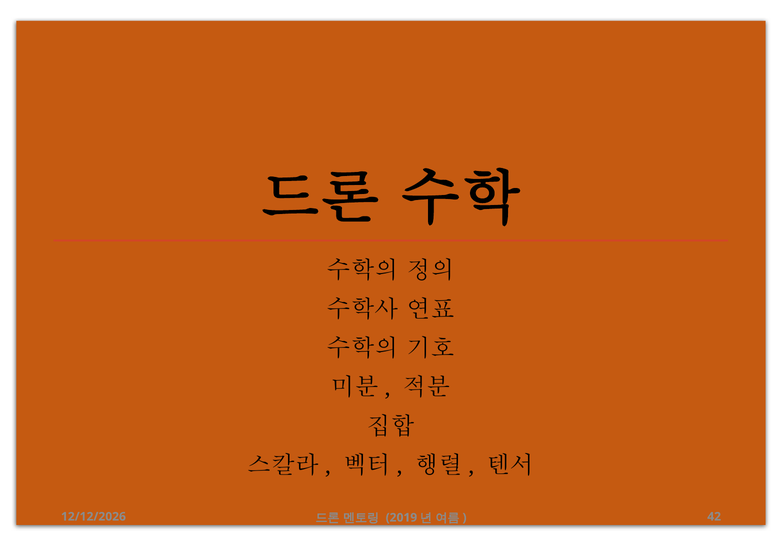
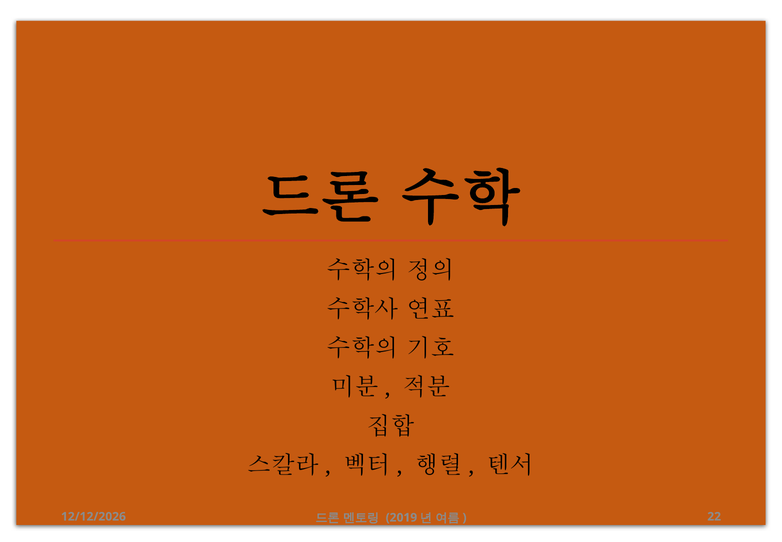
42: 42 -> 22 (714, 516)
